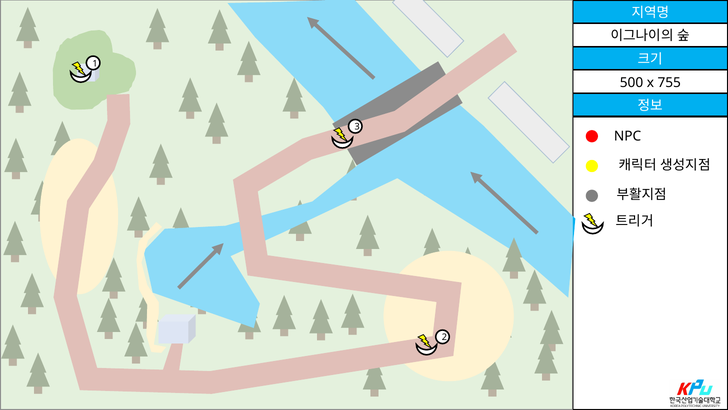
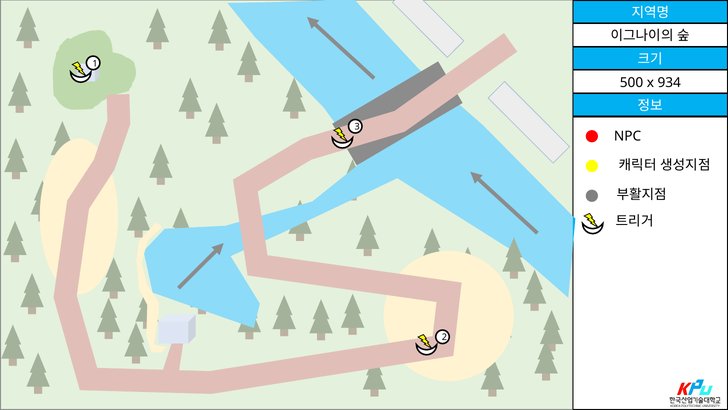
755: 755 -> 934 (669, 82)
